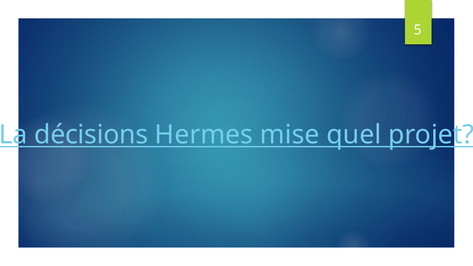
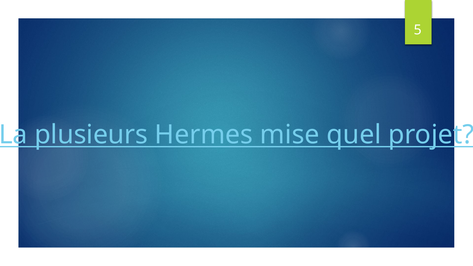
décisions: décisions -> plusieurs (91, 135)
